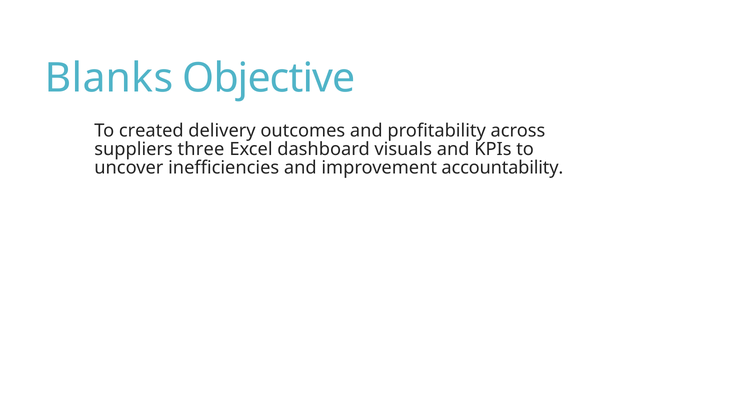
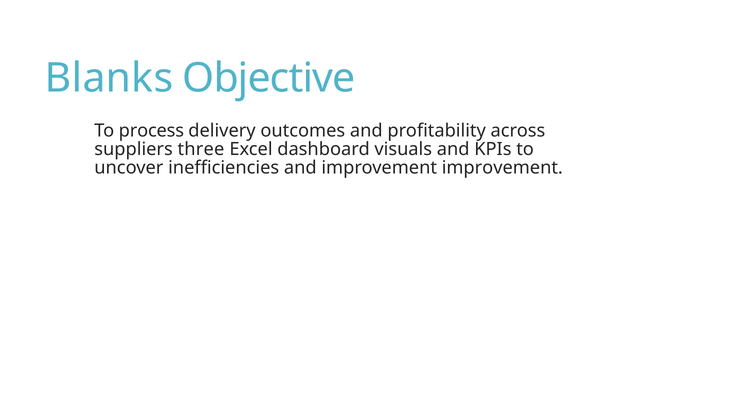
created: created -> process (151, 131)
improvement accountability: accountability -> improvement (502, 168)
